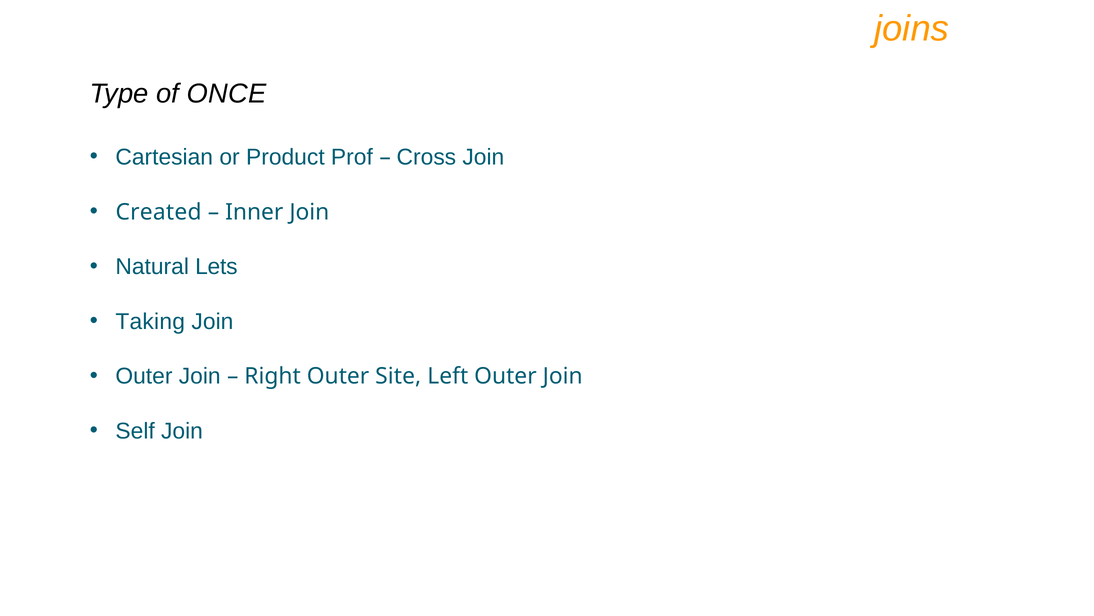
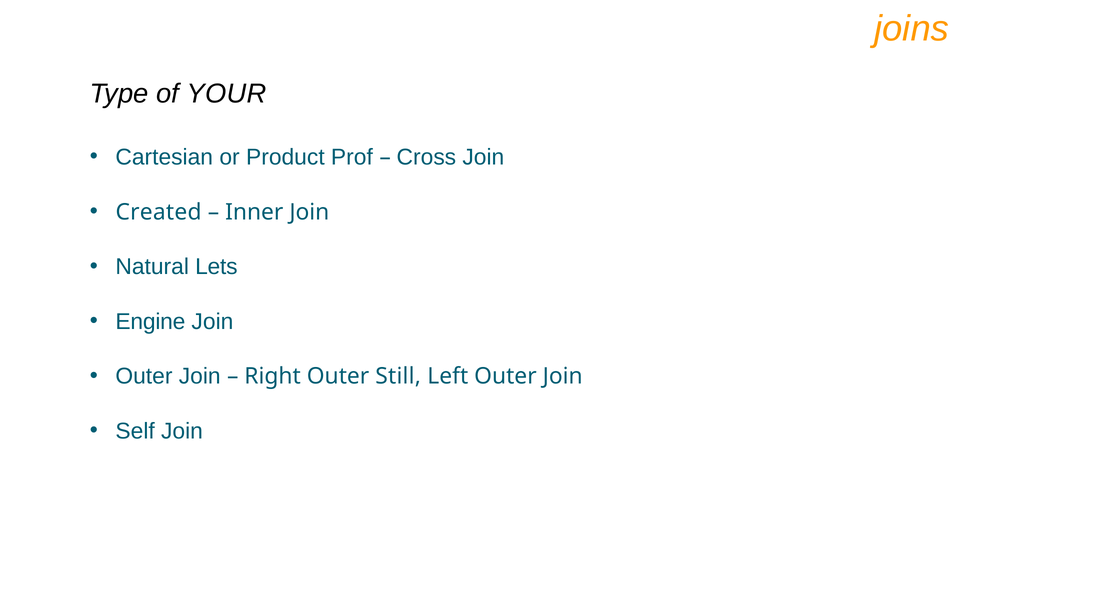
ONCE: ONCE -> YOUR (227, 93)
Taking: Taking -> Engine (150, 321)
Site: Site -> Still (398, 376)
